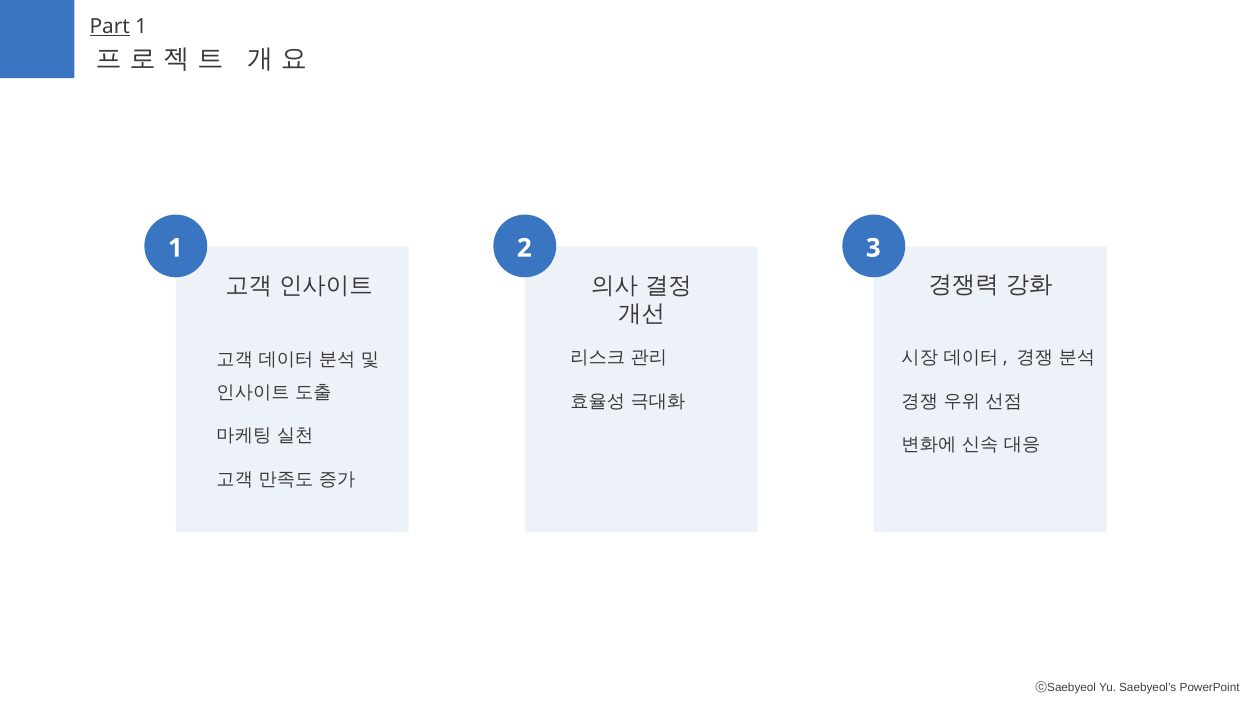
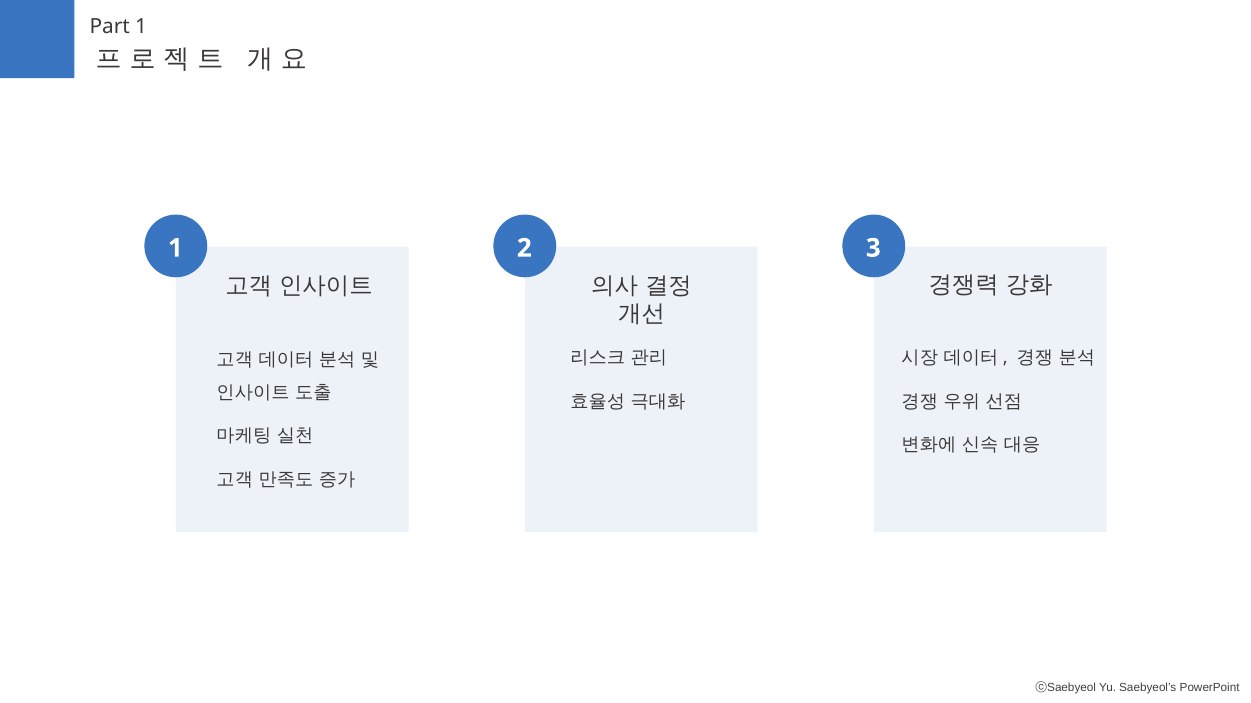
Part underline: present -> none (110, 27)
